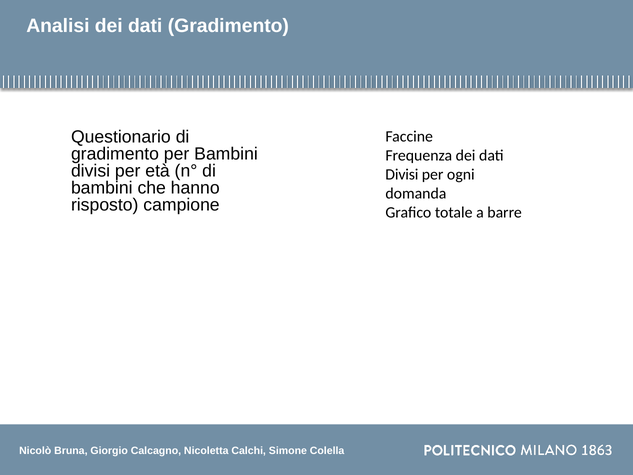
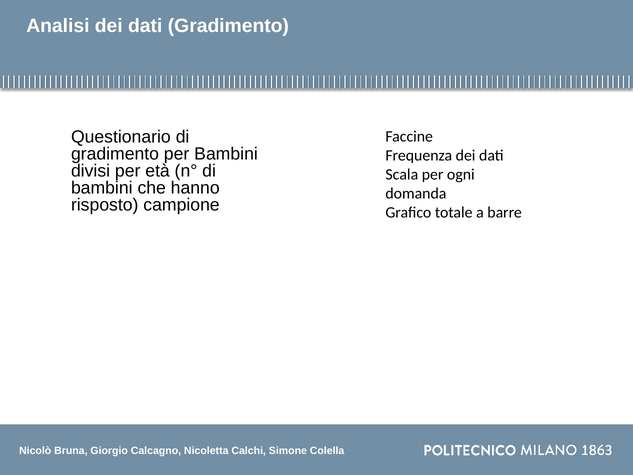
Divisi: Divisi -> Scala (402, 174)
